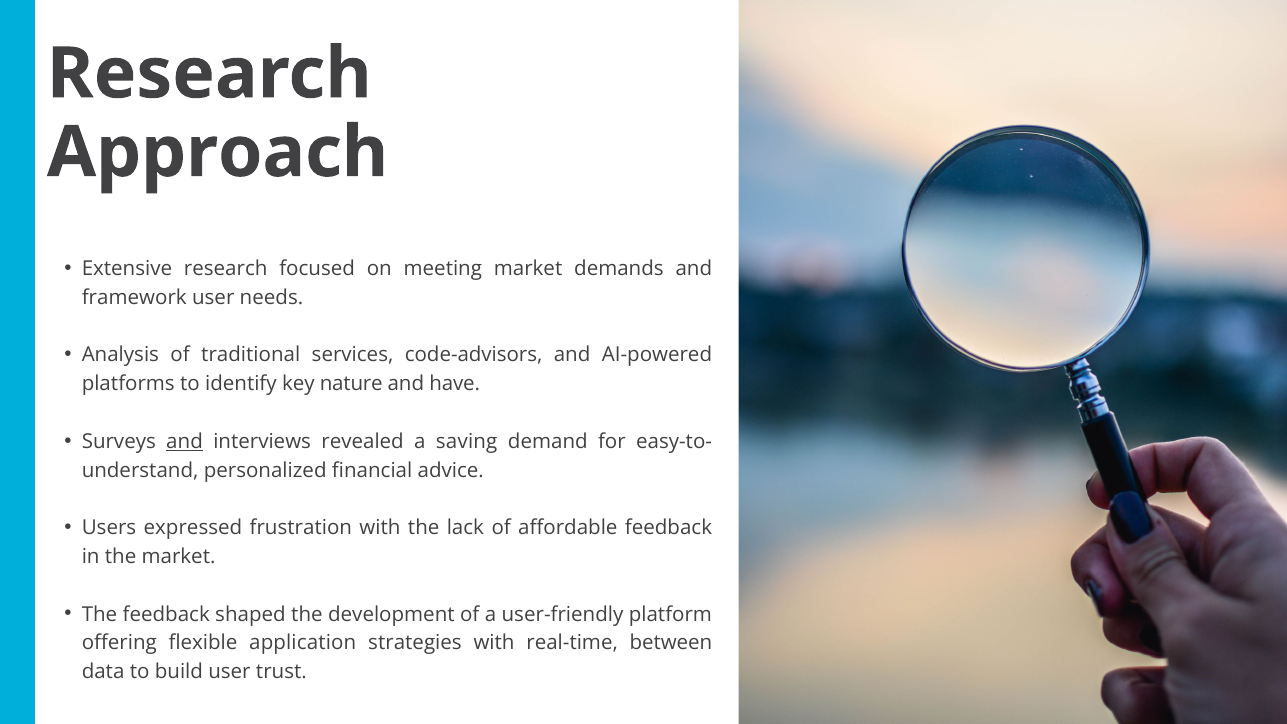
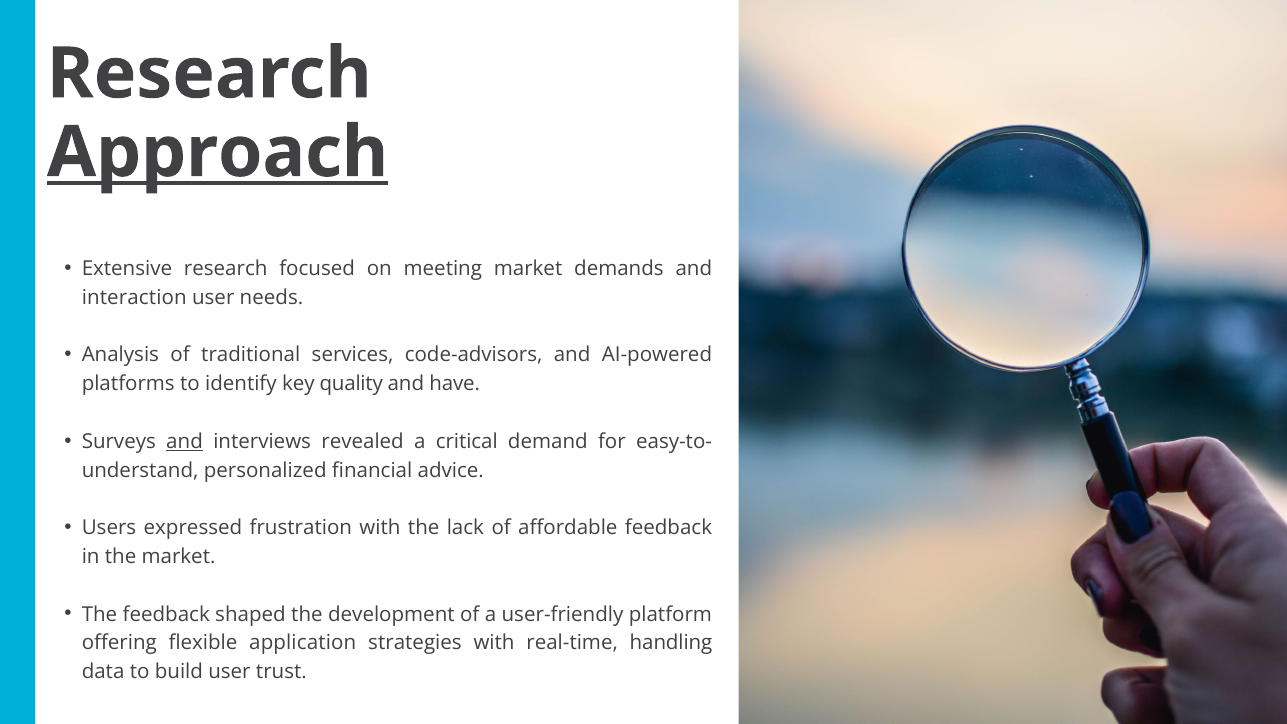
Approach underline: none -> present (218, 153)
framework: framework -> interaction (134, 298)
nature: nature -> quality (351, 384)
saving: saving -> critical (467, 442)
between: between -> handling (671, 643)
